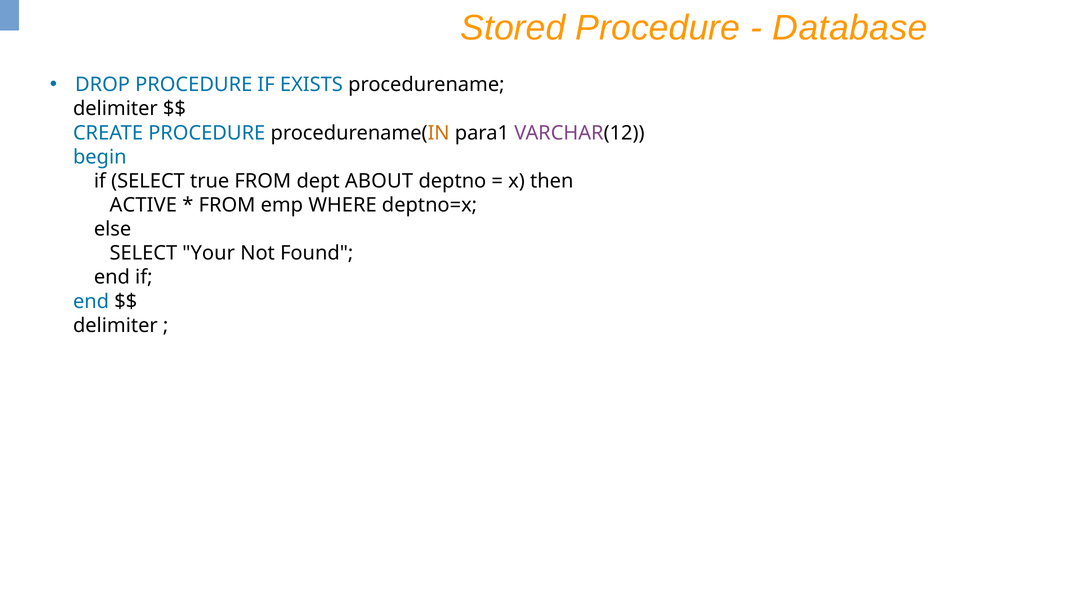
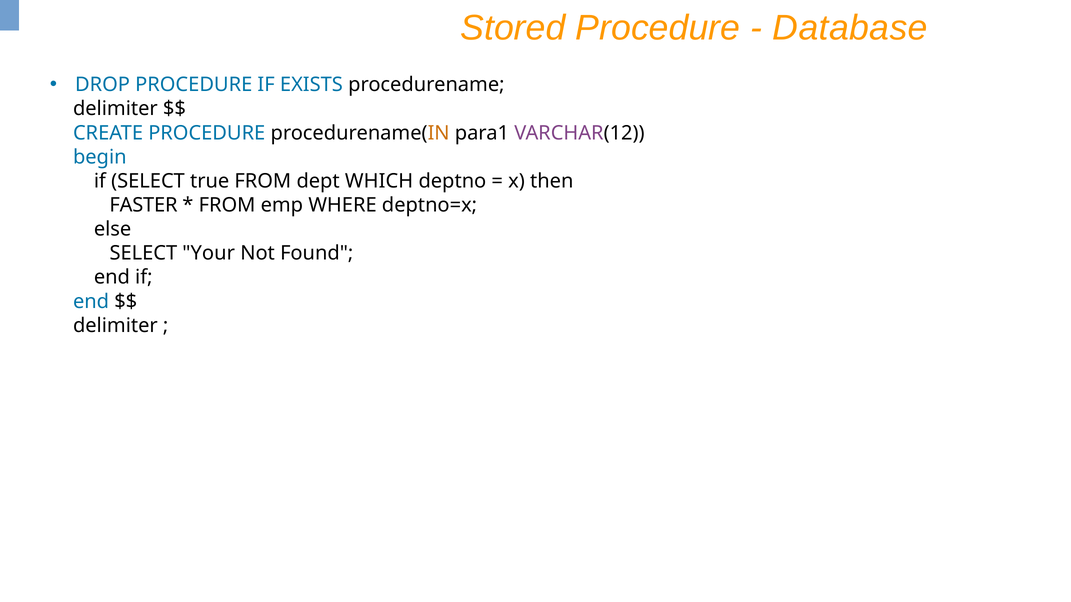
ABOUT: ABOUT -> WHICH (379, 181)
ACTIVE: ACTIVE -> FASTER (143, 205)
